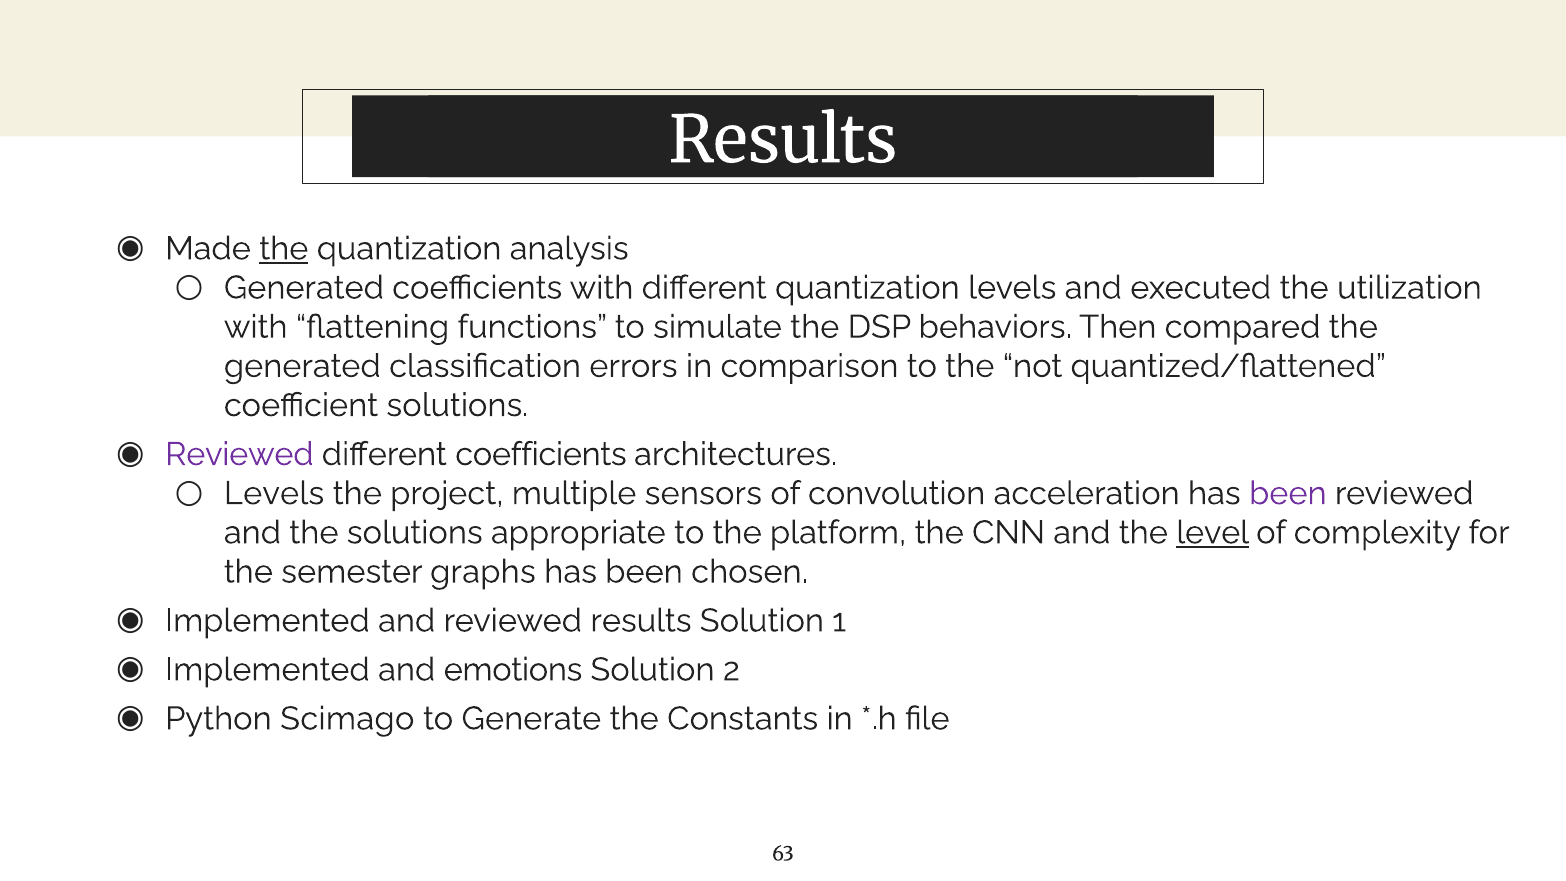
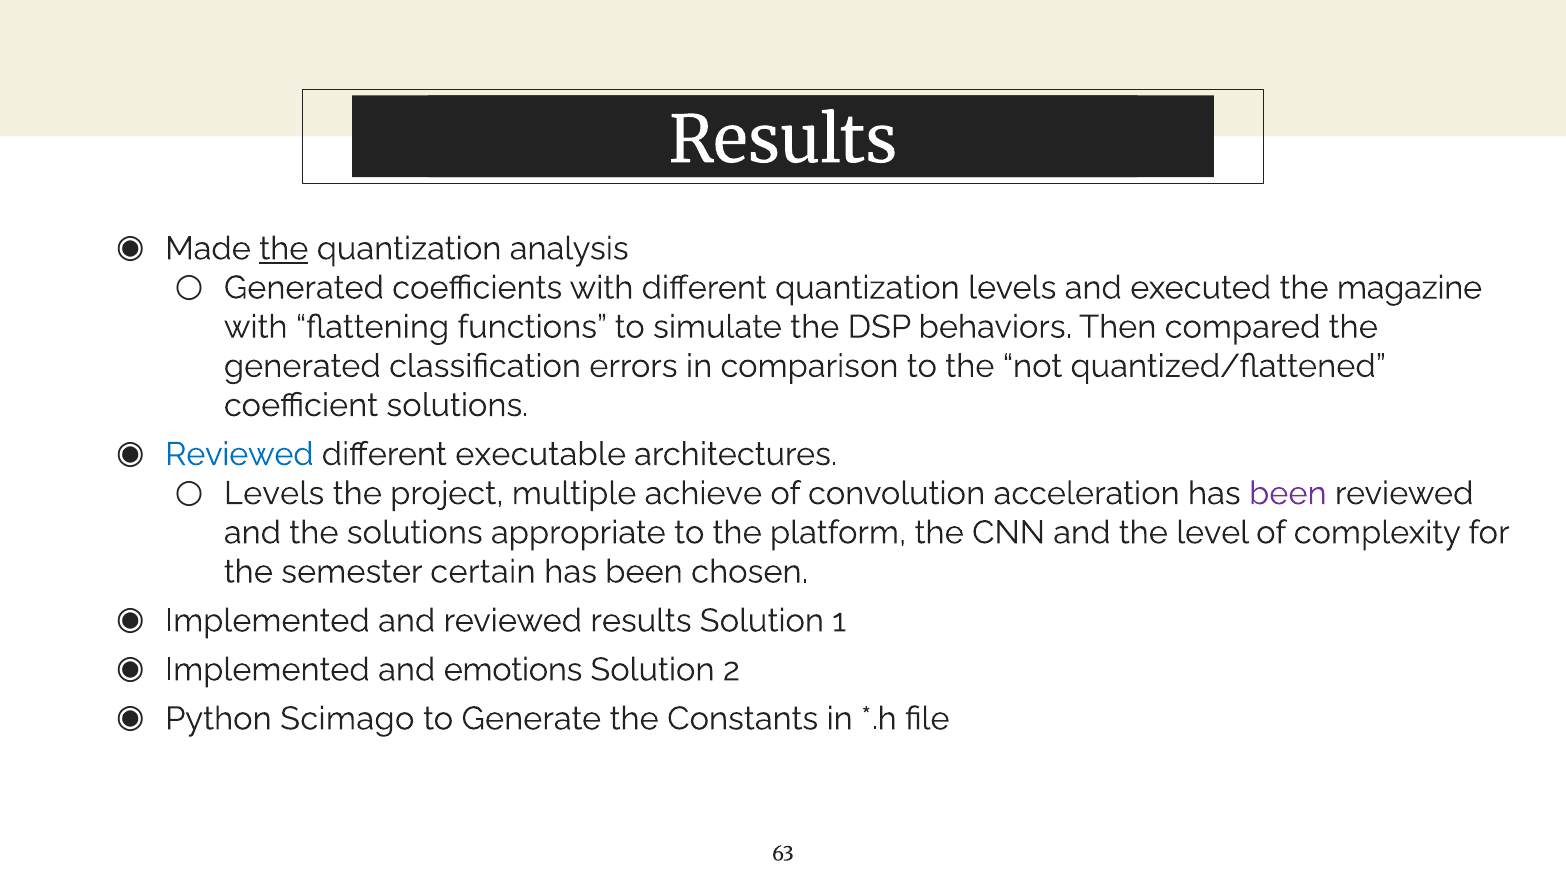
utilization: utilization -> magazine (1410, 288)
Reviewed colour: purple -> blue (239, 454)
different coefficients: coefficients -> executable (541, 454)
sensors: sensors -> achieve (703, 493)
level underline: present -> none (1213, 532)
graphs: graphs -> certain (483, 572)
